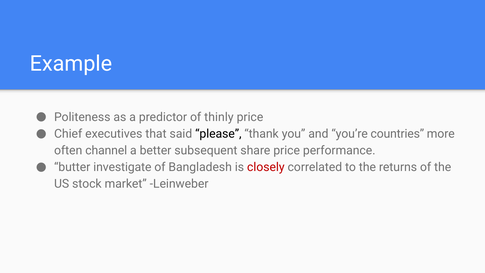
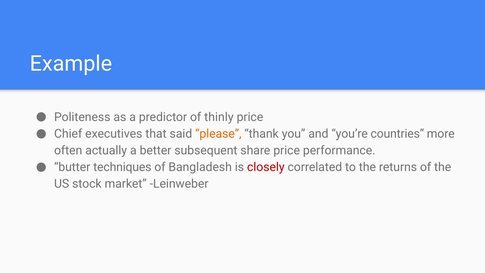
please colour: black -> orange (218, 134)
channel: channel -> actually (106, 150)
investigate: investigate -> techniques (122, 167)
